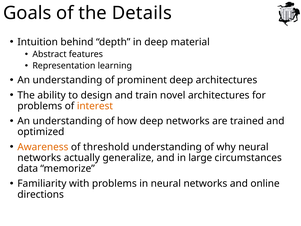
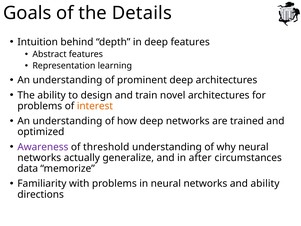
deep material: material -> features (190, 42)
Awareness colour: orange -> purple (43, 147)
large: large -> after (200, 158)
and online: online -> ability (265, 183)
